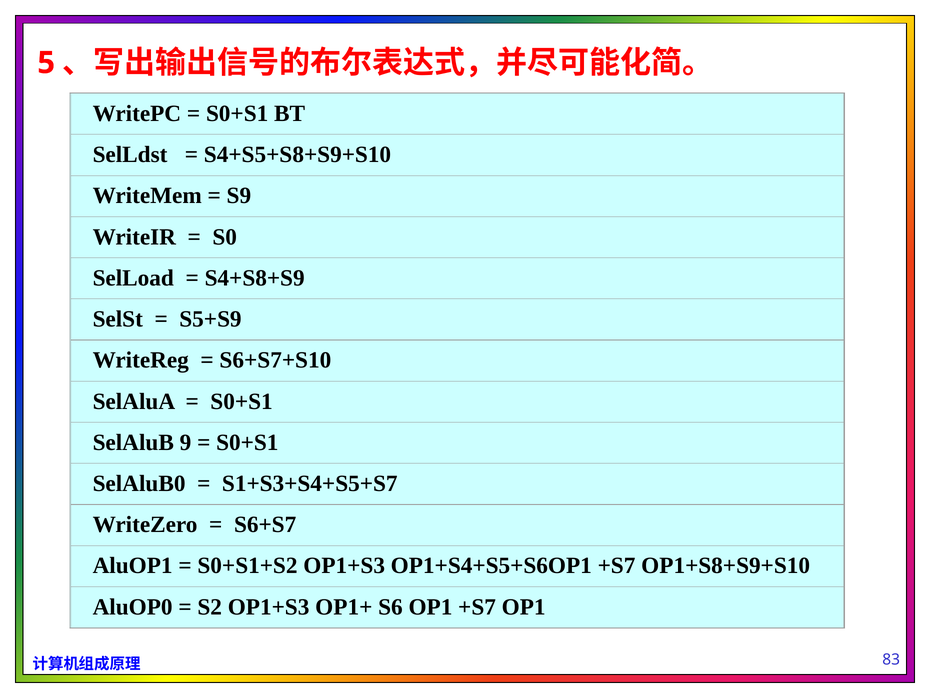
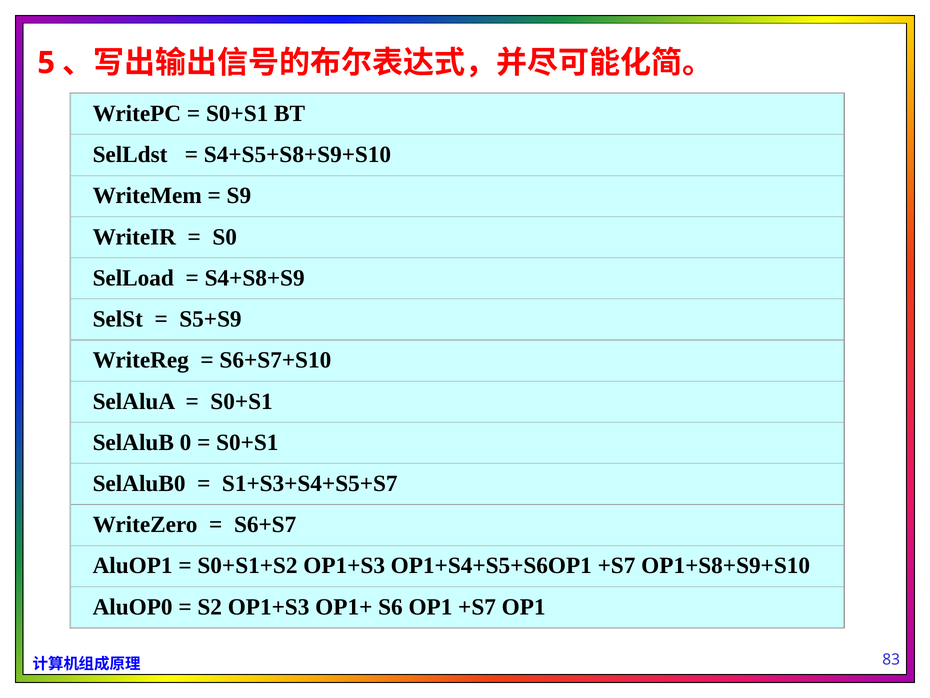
9: 9 -> 0 (185, 442)
